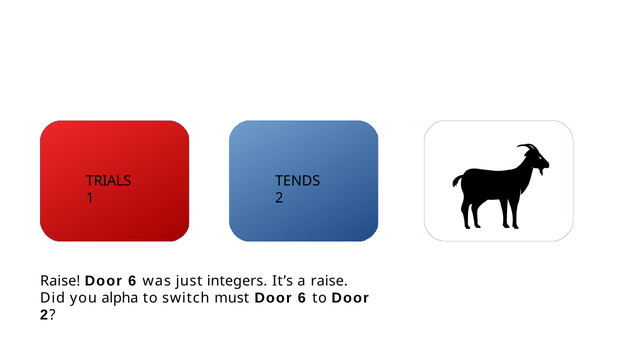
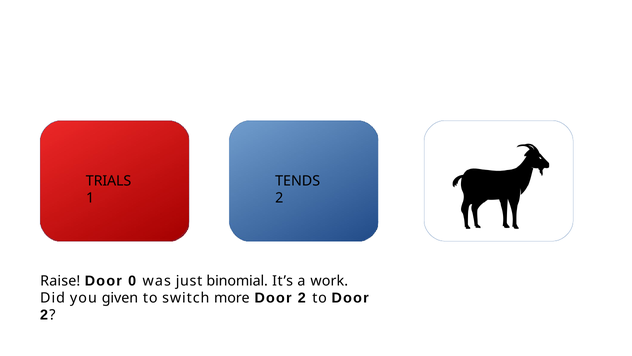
6: 6 -> 0 (132, 281)
integers: integers -> binomial (237, 281)
a raise: raise -> work (329, 281)
alpha: alpha -> given (120, 297)
must: must -> more (232, 297)
6: 6 -> 2 (302, 297)
